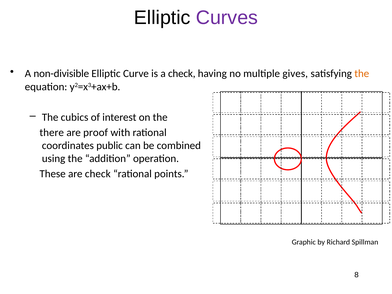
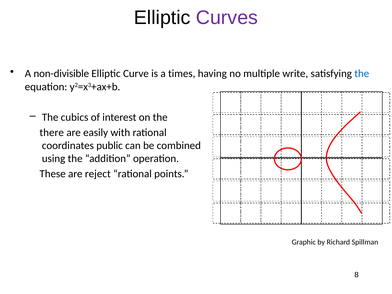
a check: check -> times (182, 74)
gives: gives -> write (295, 74)
the colour: orange -> blue (362, 74)
proof: proof -> easily (96, 132)
are check: check -> reject (98, 174)
